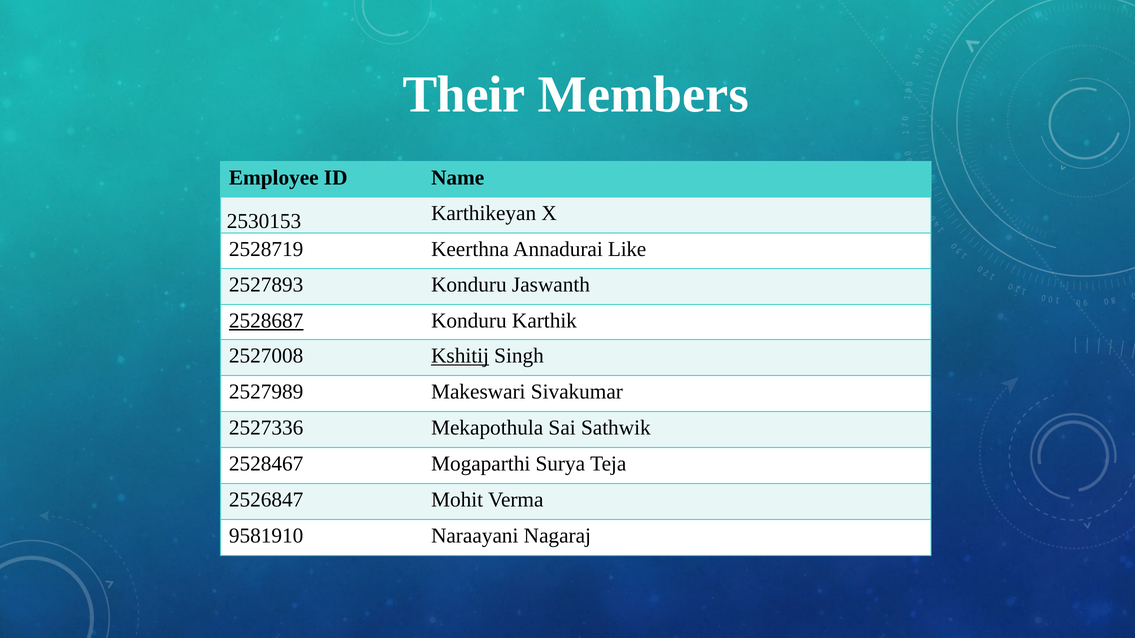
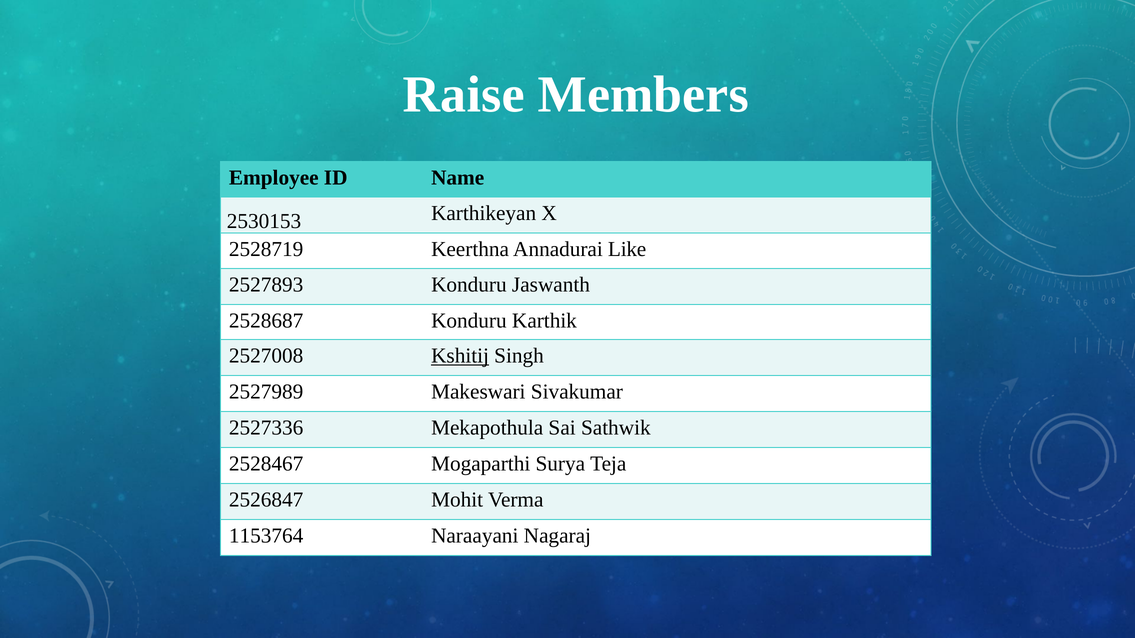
Their: Their -> Raise (464, 94)
2528687 underline: present -> none (266, 321)
9581910: 9581910 -> 1153764 (266, 536)
